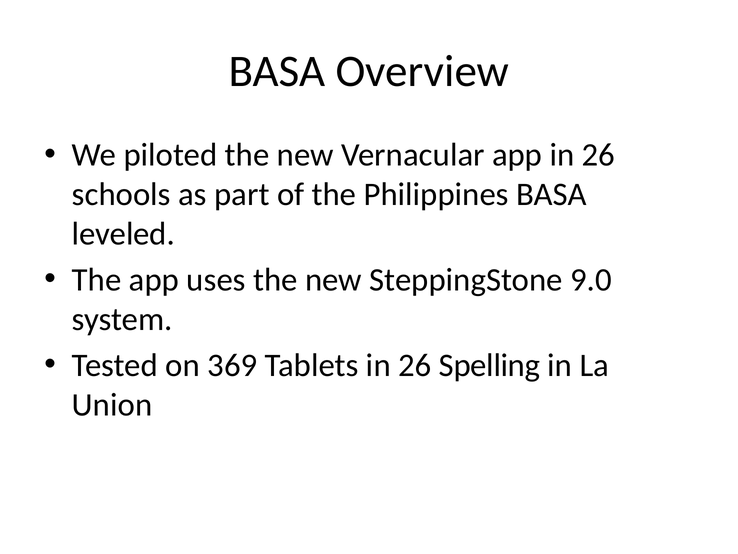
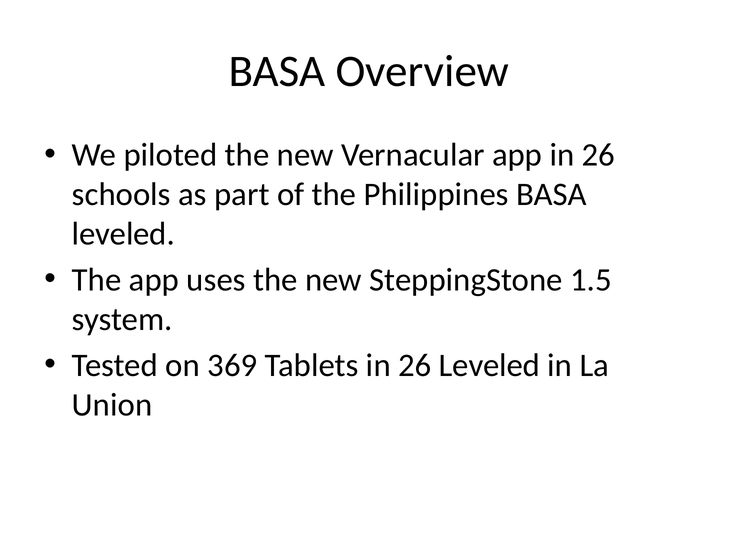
9.0: 9.0 -> 1.5 (591, 280)
26 Spelling: Spelling -> Leveled (489, 365)
